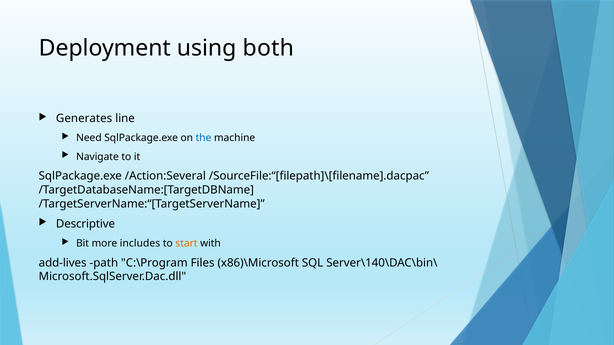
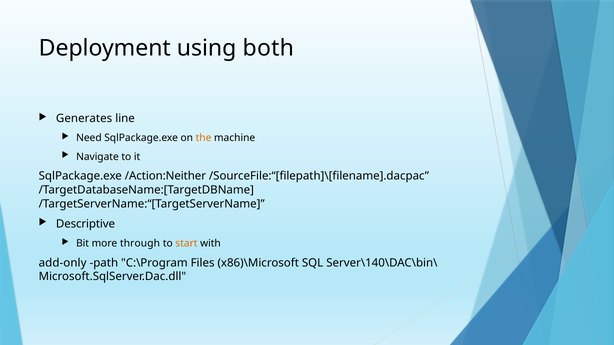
the colour: blue -> orange (204, 138)
/Action:Several: /Action:Several -> /Action:Neither (165, 176)
includes: includes -> through (140, 244)
add-lives: add-lives -> add-only (63, 263)
